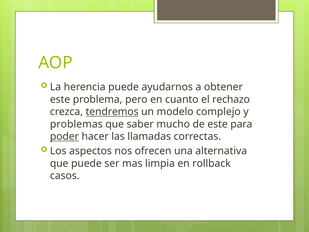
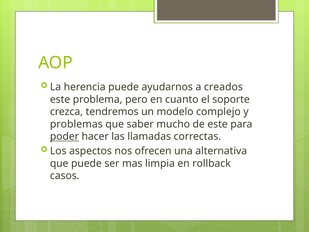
obtener: obtener -> creados (223, 87)
rechazo: rechazo -> soporte (231, 99)
tendremos underline: present -> none (112, 112)
